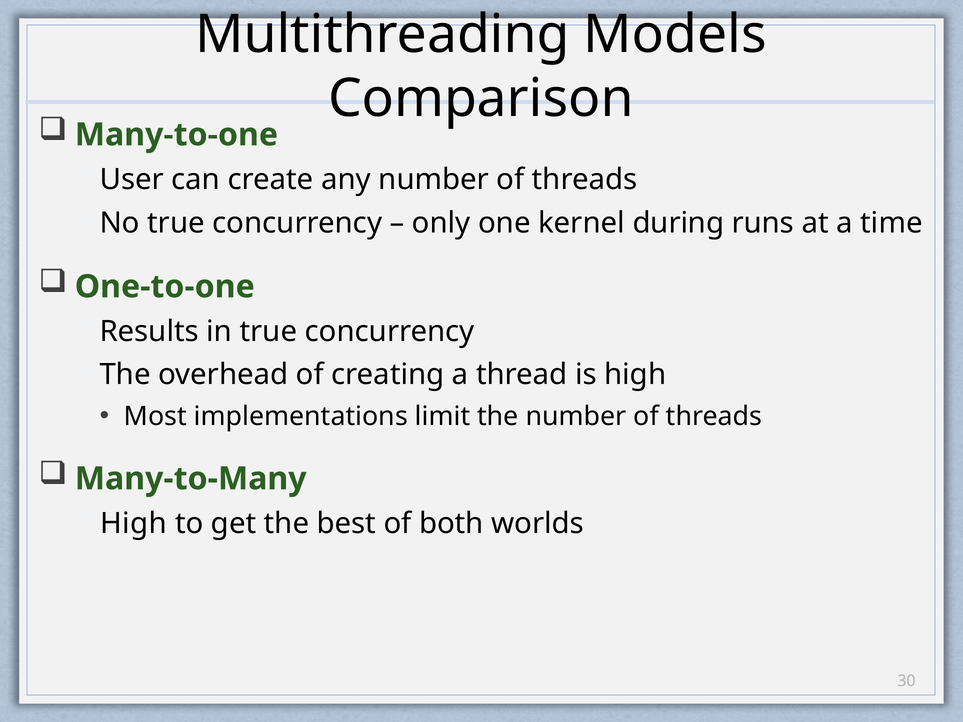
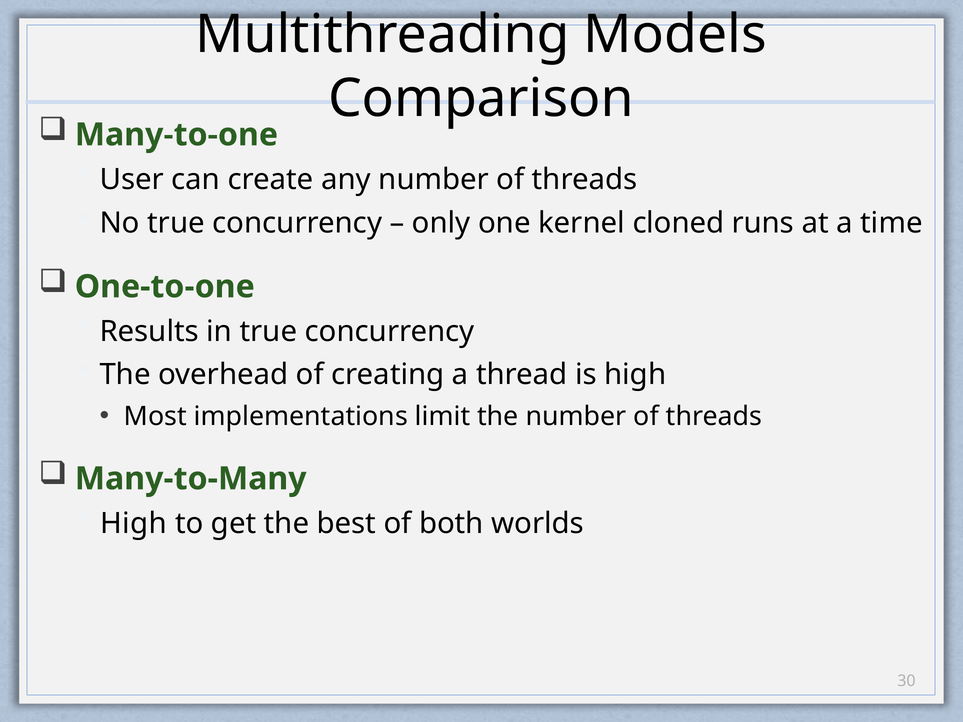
during: during -> cloned (678, 223)
